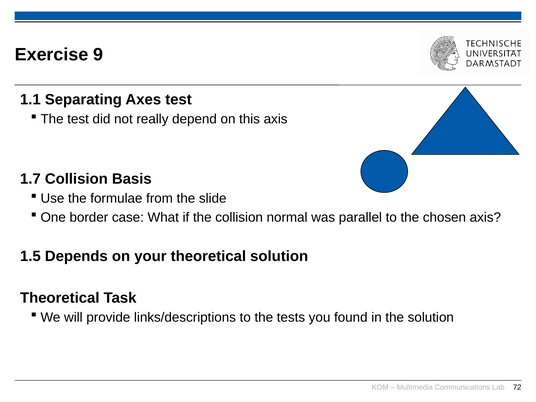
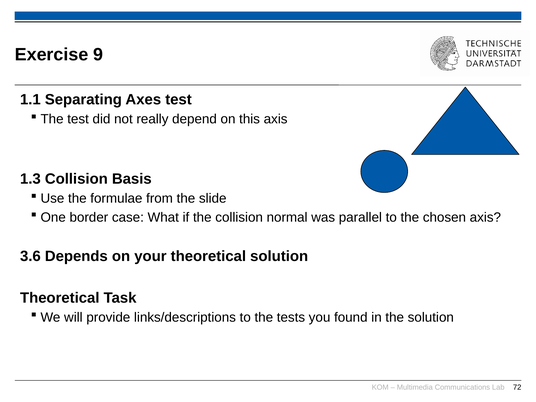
1.7: 1.7 -> 1.3 (30, 179)
1.5: 1.5 -> 3.6 (30, 256)
